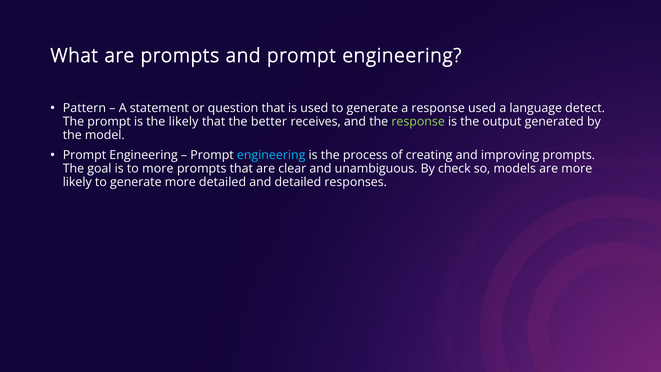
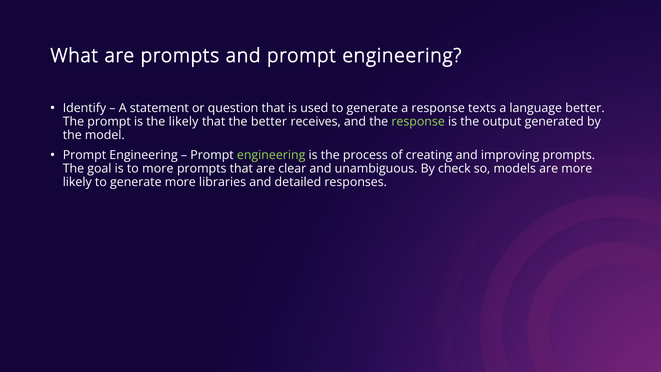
Pattern: Pattern -> Identify (84, 108)
response used: used -> texts (482, 108)
language detect: detect -> better (585, 108)
engineering colour: light blue -> light green (271, 155)
more detailed: detailed -> libraries (223, 182)
